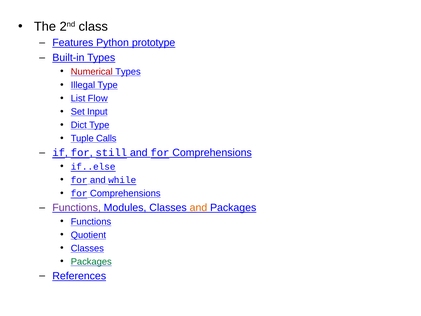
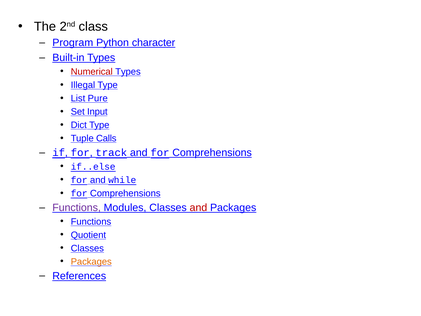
Features: Features -> Program (73, 43)
prototype: prototype -> character (154, 43)
Flow: Flow -> Pure (98, 98)
still: still -> track (111, 153)
and colour: orange -> red (198, 208)
Packages colour: green -> orange (91, 261)
